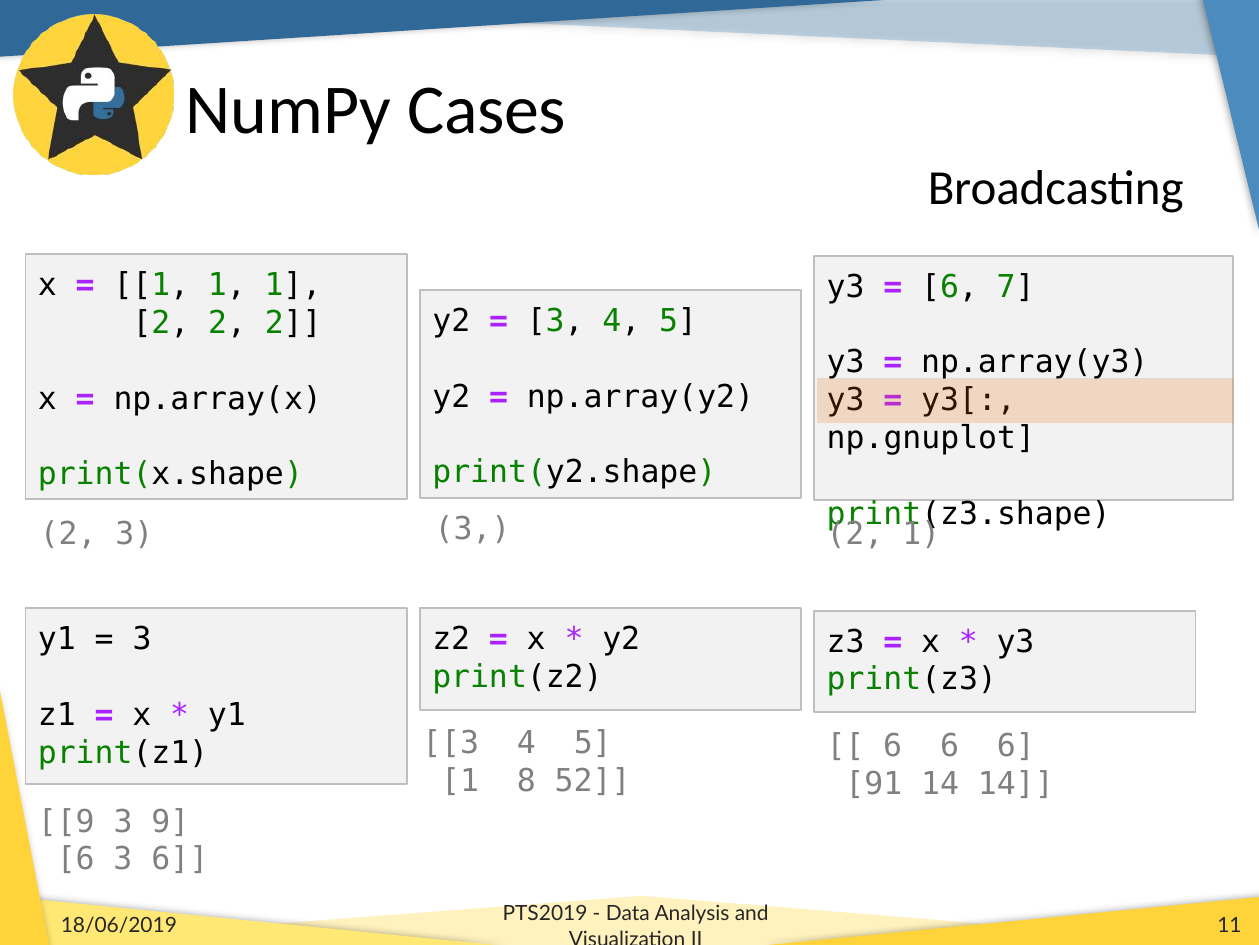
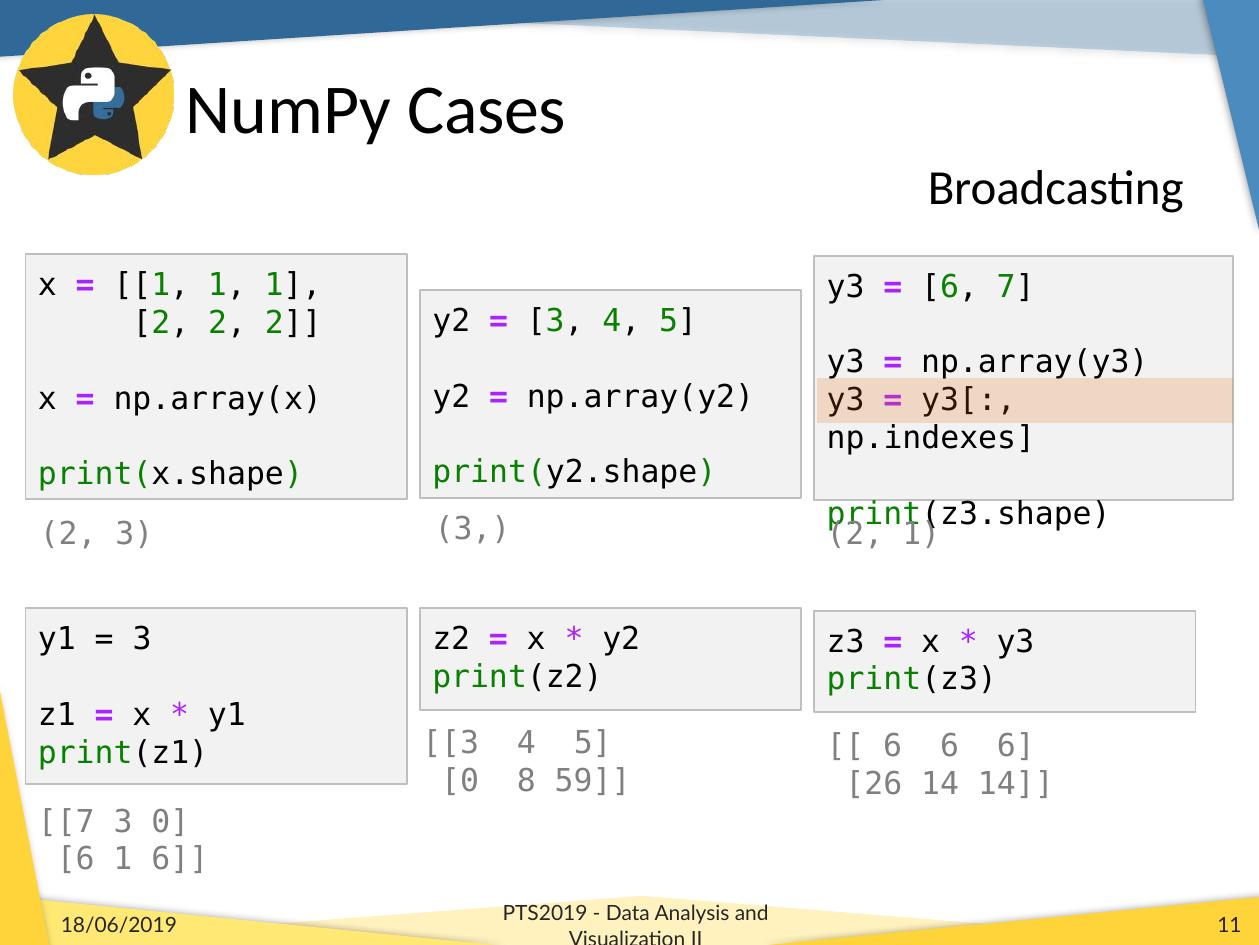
np.gnuplot: np.gnuplot -> np.indexes (931, 438)
1: 1 -> 0 (460, 780)
52: 52 -> 59 (593, 780)
91: 91 -> 26 (874, 783)
9: 9 -> 7 (66, 821)
3 9: 9 -> 0 (170, 821)
6 3: 3 -> 1 (123, 859)
